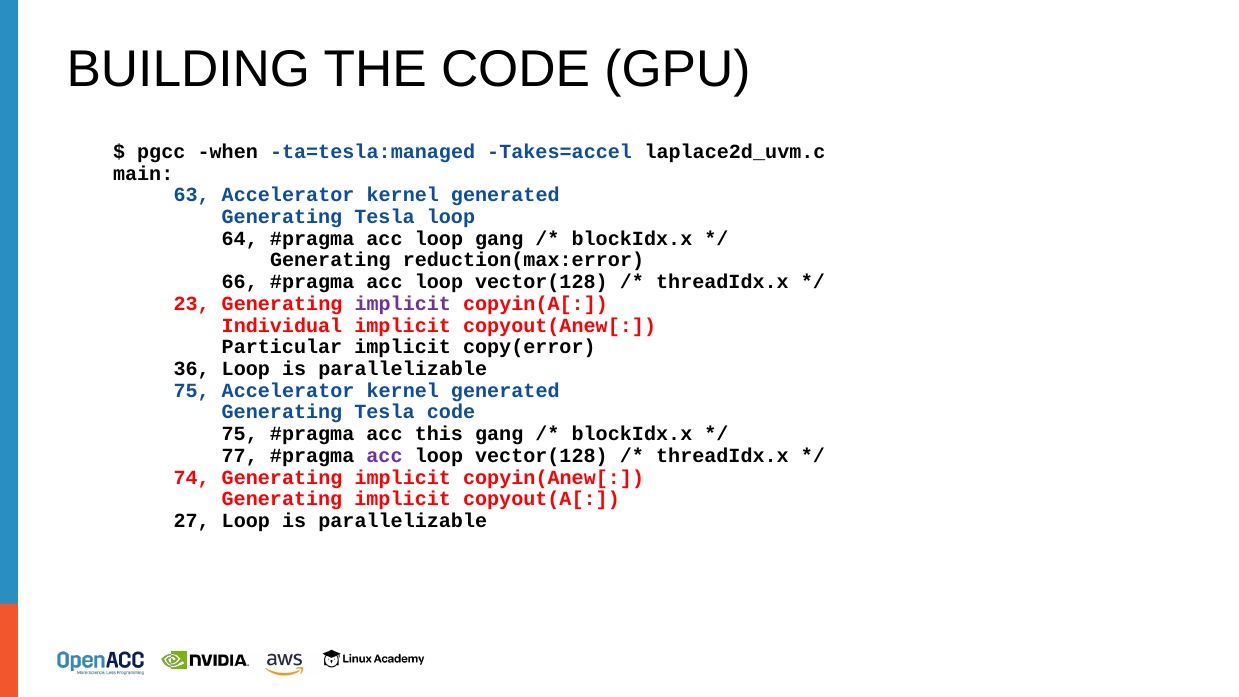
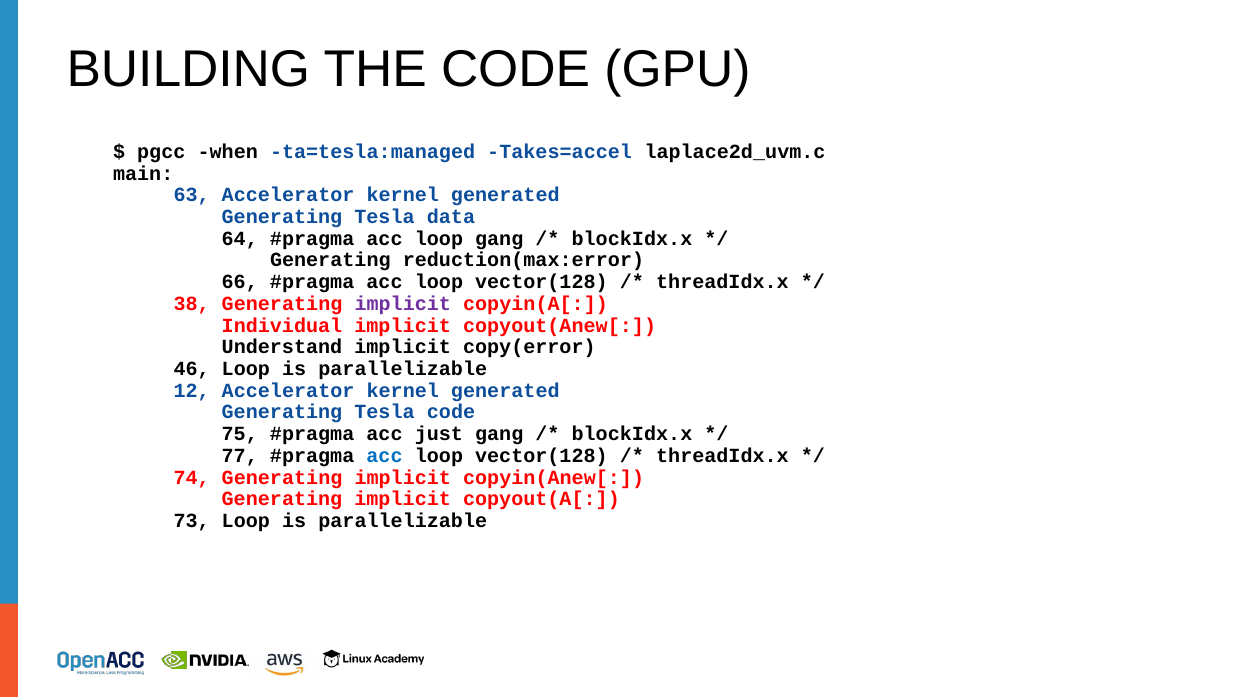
Tesla loop: loop -> data (451, 217)
23: 23 -> 38 (192, 304)
Particular: Particular -> Understand (282, 347)
36: 36 -> 46 (192, 369)
75: 75 -> 12 (192, 391)
this: this -> just (439, 434)
acc colour: purple -> blue (385, 456)
27: 27 -> 73 (192, 521)
